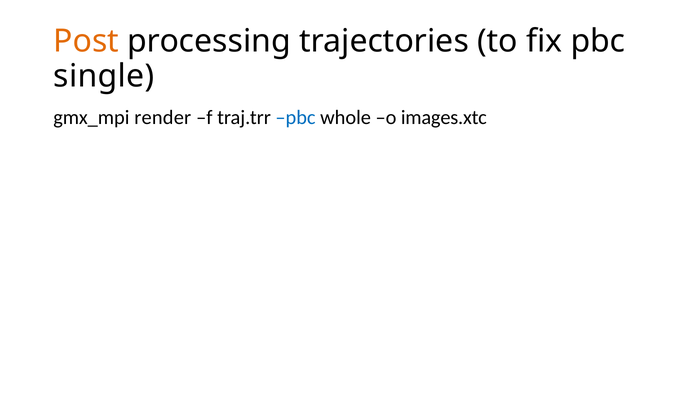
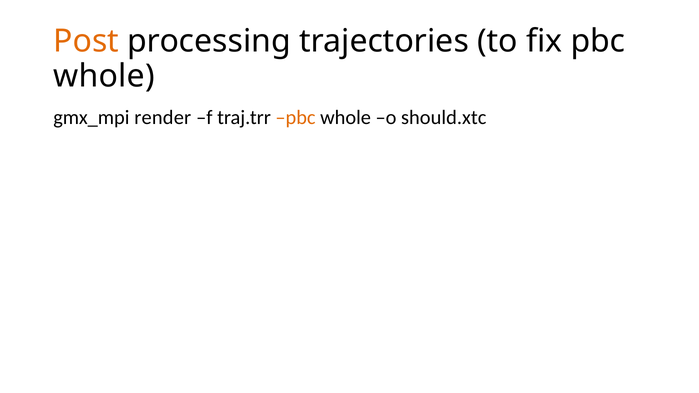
single: single -> whole (104, 76)
pbc colour: blue -> orange (296, 118)
images.xtc: images.xtc -> should.xtc (444, 118)
